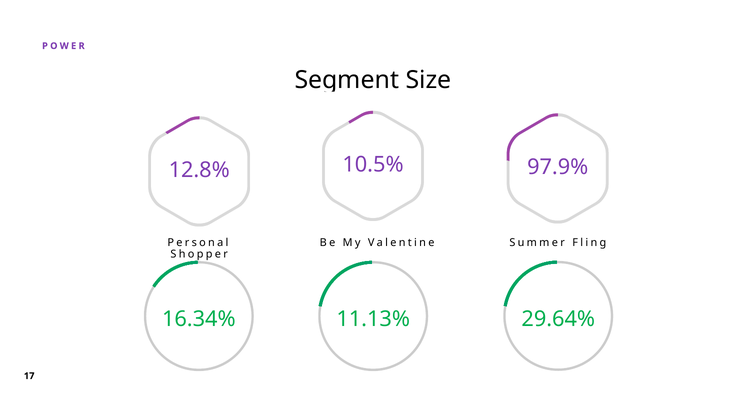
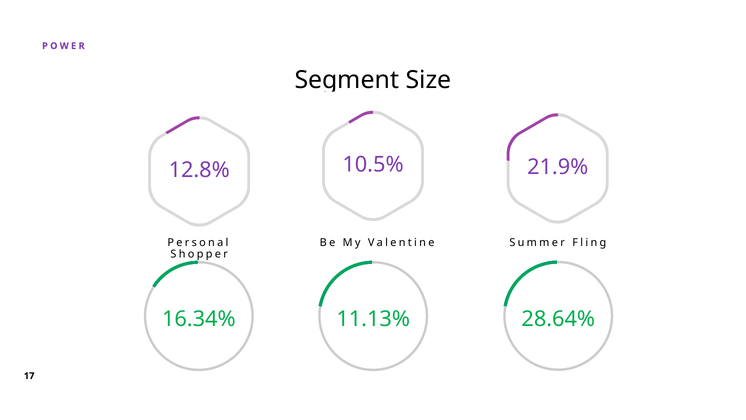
97.9%: 97.9% -> 21.9% (558, 167)
29.64%: 29.64% -> 28.64% (558, 319)
